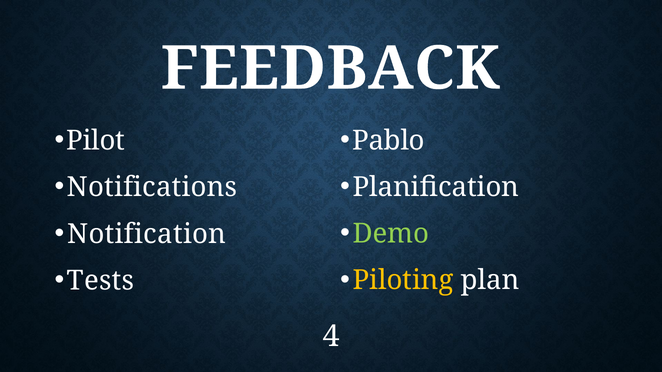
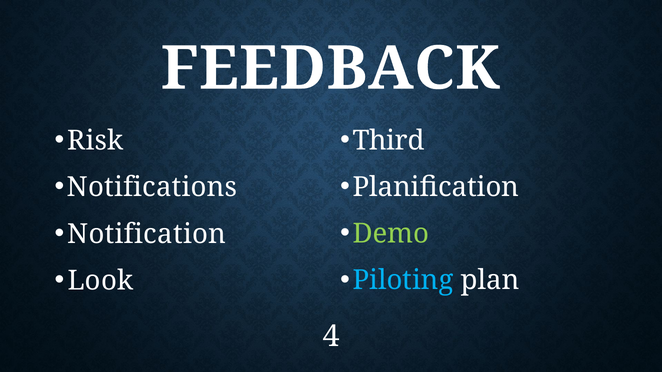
Pilot: Pilot -> Risk (95, 141)
Pablo: Pablo -> Third (389, 141)
Piloting colour: yellow -> light blue (403, 281)
Tests: Tests -> Look (101, 281)
